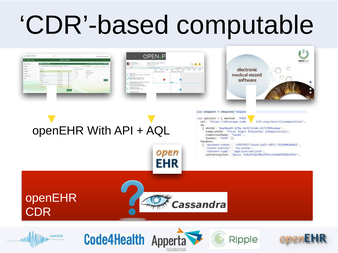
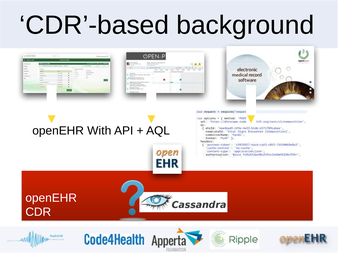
computable: computable -> background (245, 25)
